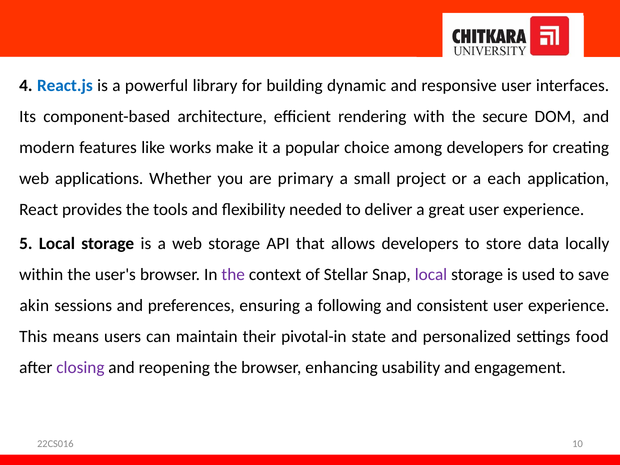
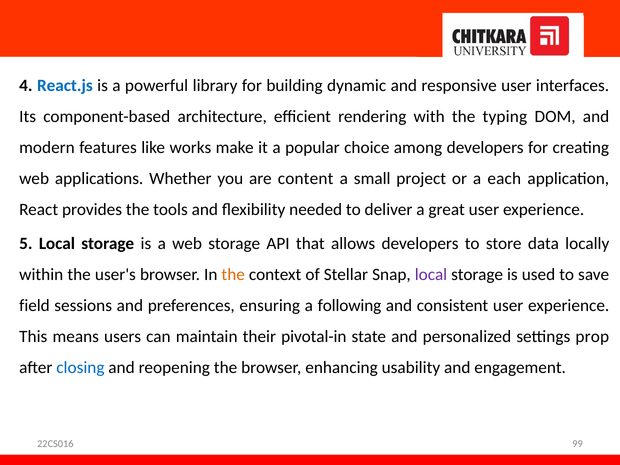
secure: secure -> typing (505, 117)
primary: primary -> content (306, 179)
the colour: purple -> orange (233, 275)
akin: akin -> field (34, 306)
food: food -> prop (592, 337)
closing colour: purple -> blue (80, 368)
10: 10 -> 99 (578, 444)
